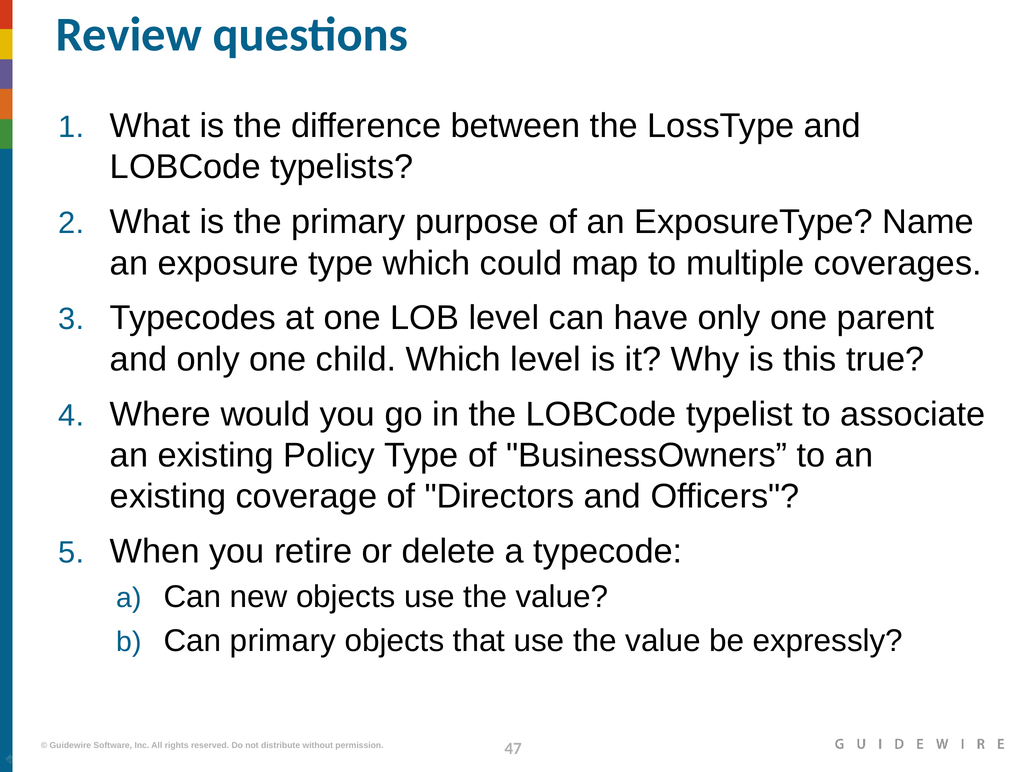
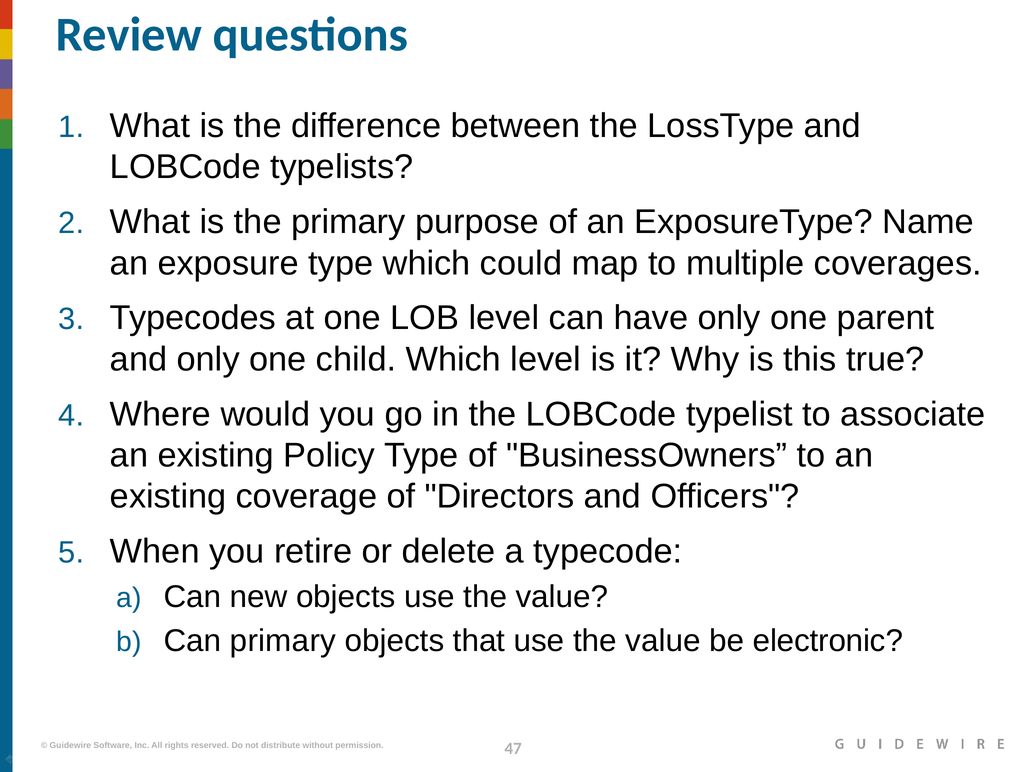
expressly: expressly -> electronic (828, 641)
